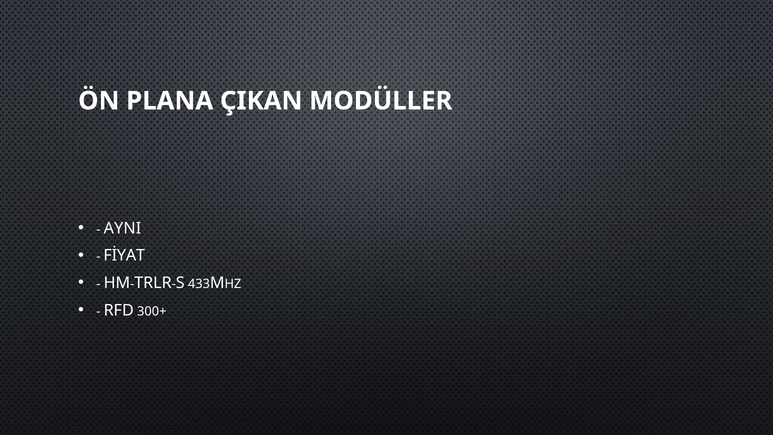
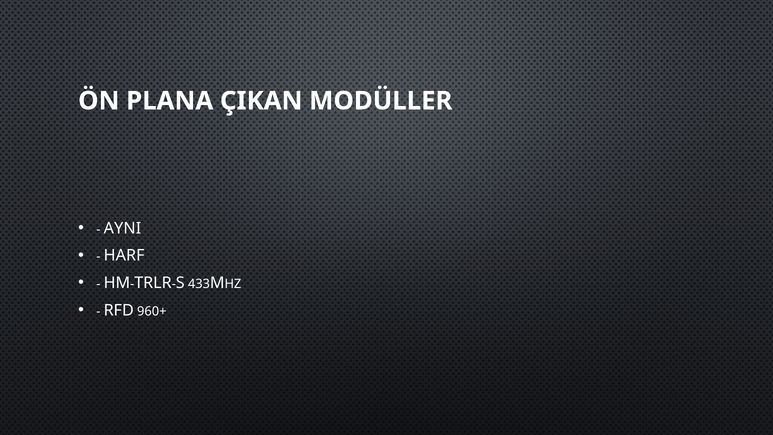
FİYAT: FİYAT -> HARF (124, 256)
300+: 300+ -> 960+ (152, 311)
